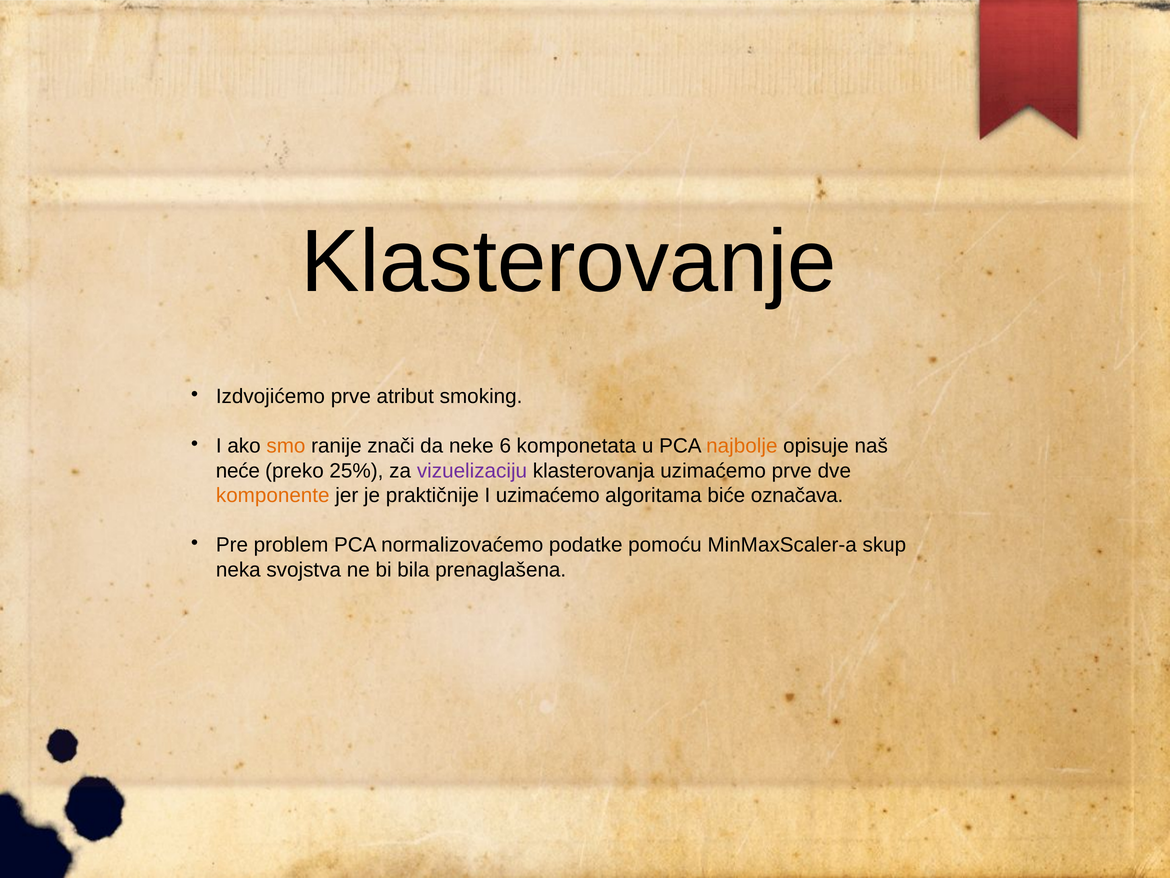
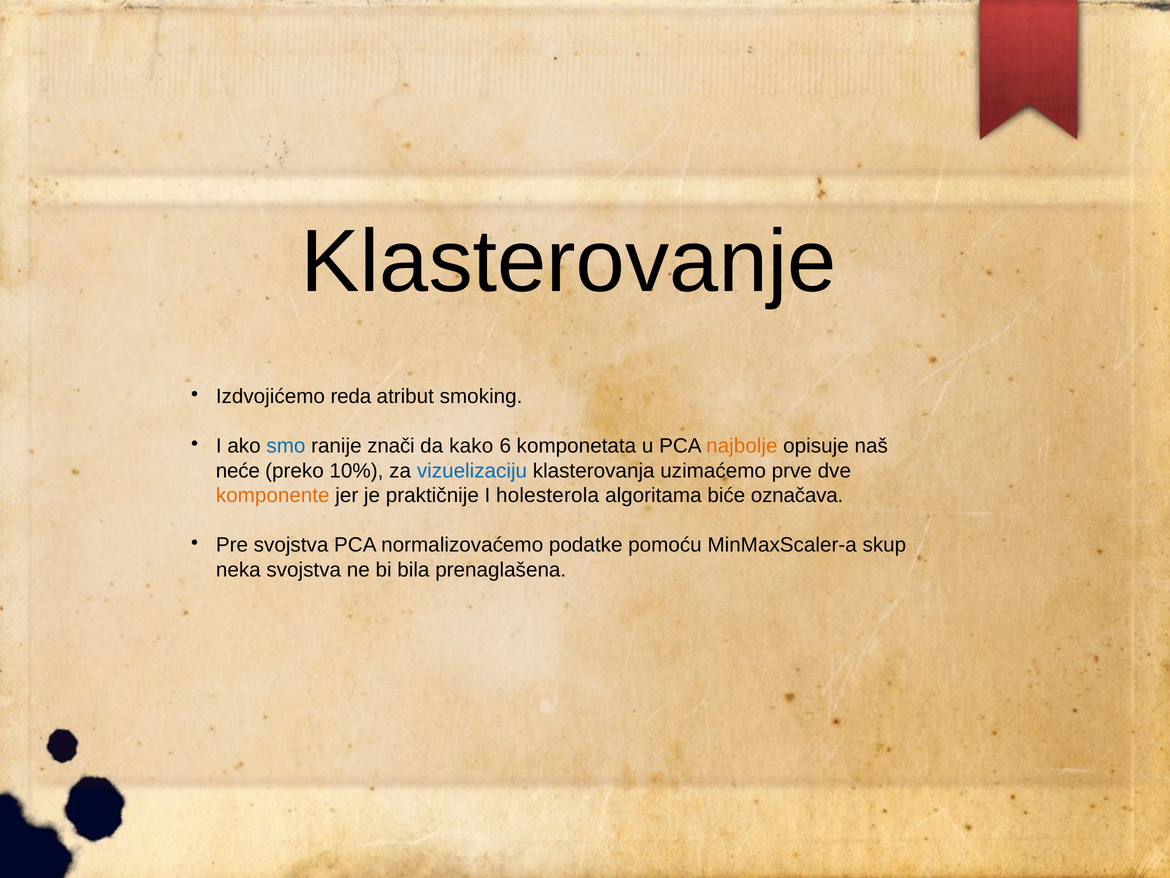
Izdvojićemo prve: prve -> reda (351, 396)
smo colour: orange -> blue (286, 446)
neke: neke -> kako (471, 446)
25%: 25% -> 10% (356, 470)
vizuelizaciju colour: purple -> blue (472, 470)
I uzimaćemo: uzimaćemo -> holesterola (548, 495)
Pre problem: problem -> svojstva (291, 545)
